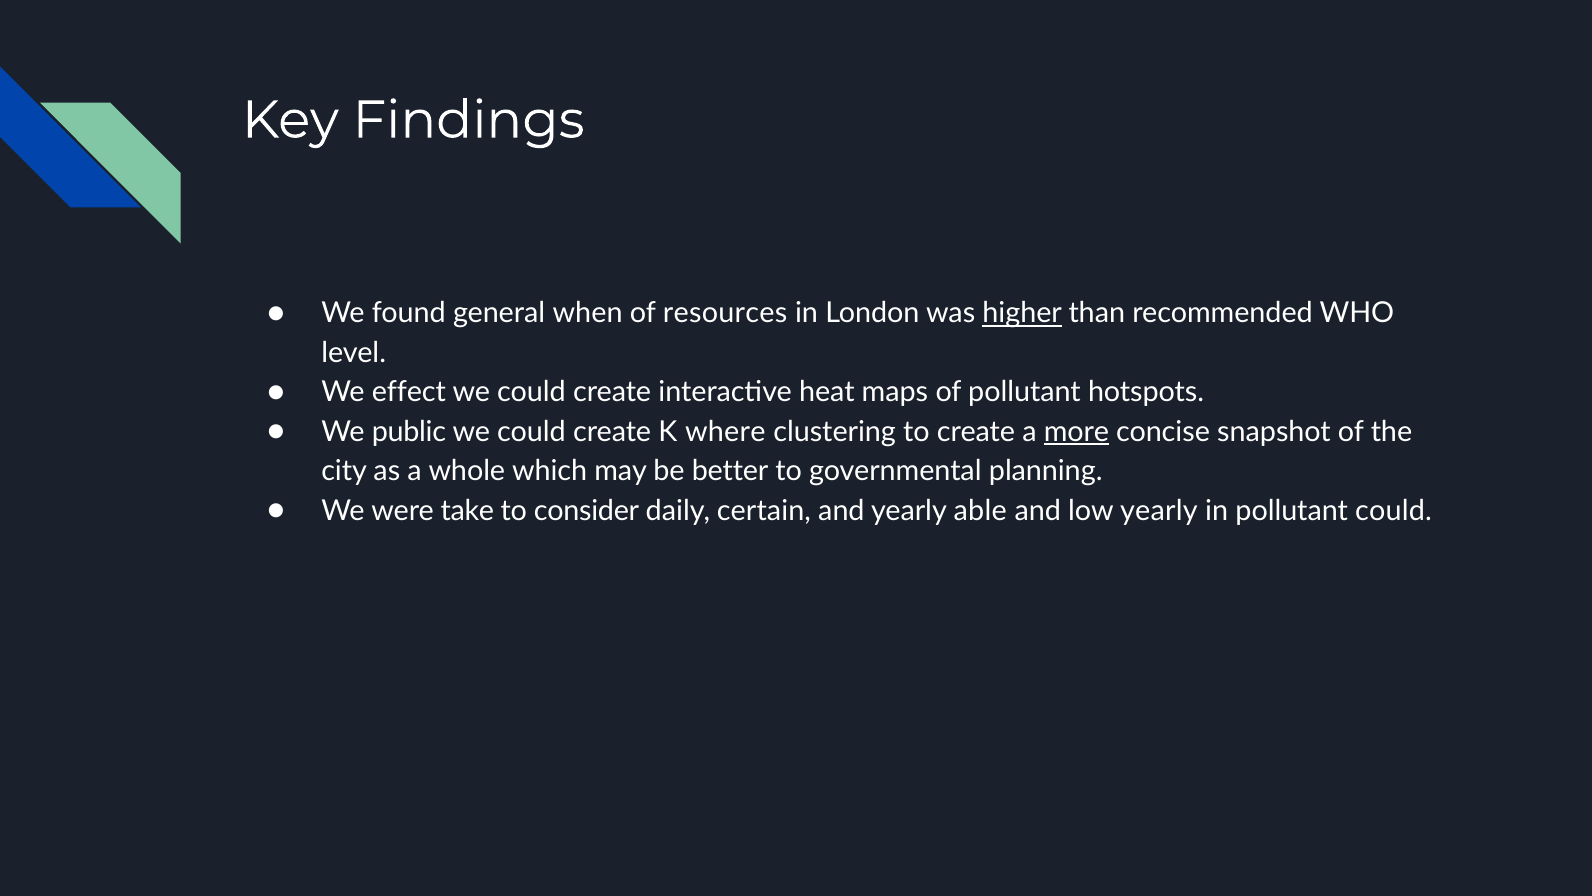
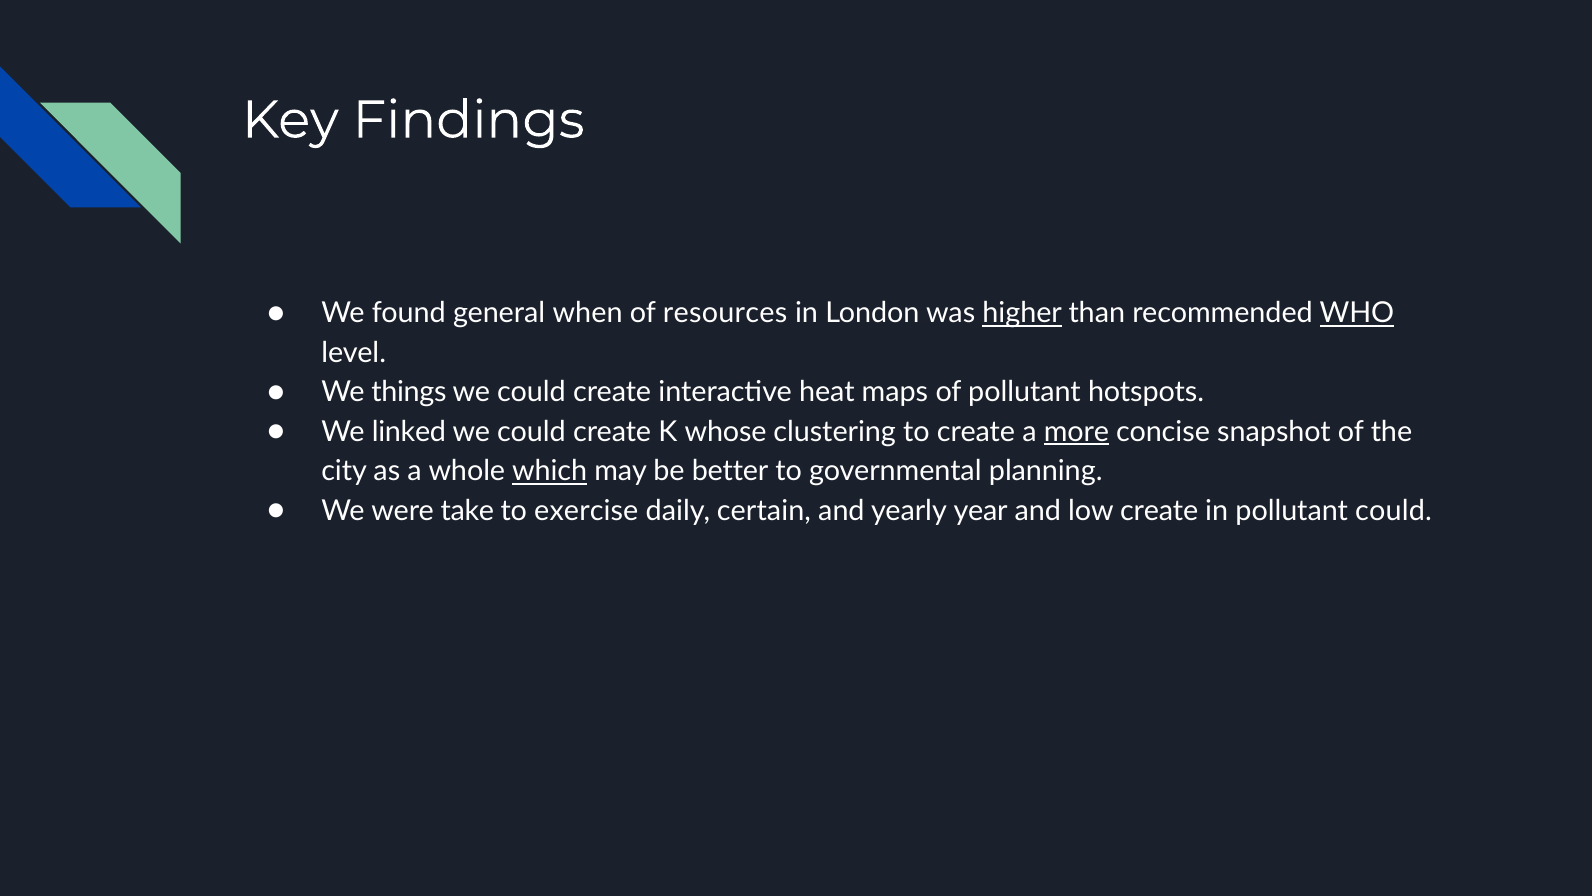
WHO underline: none -> present (1357, 313)
effect: effect -> things (409, 392)
public: public -> linked (409, 432)
where: where -> whose (726, 432)
which underline: none -> present (550, 471)
consider: consider -> exercise (586, 511)
able: able -> year (981, 511)
low yearly: yearly -> create (1159, 511)
